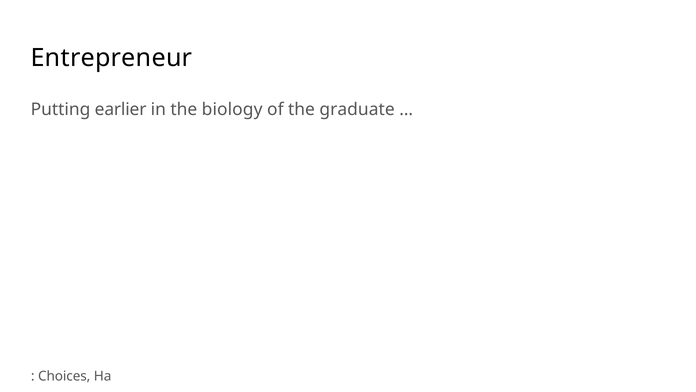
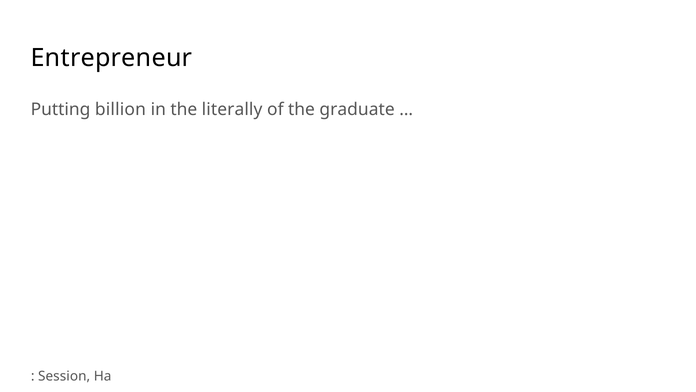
earlier: earlier -> billion (120, 109)
biology: biology -> literally (232, 109)
Choices: Choices -> Session (64, 376)
